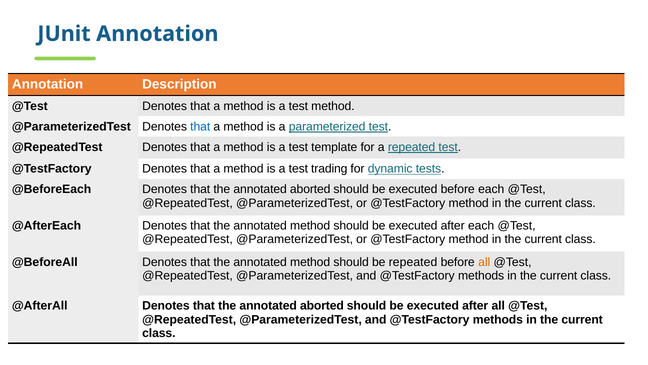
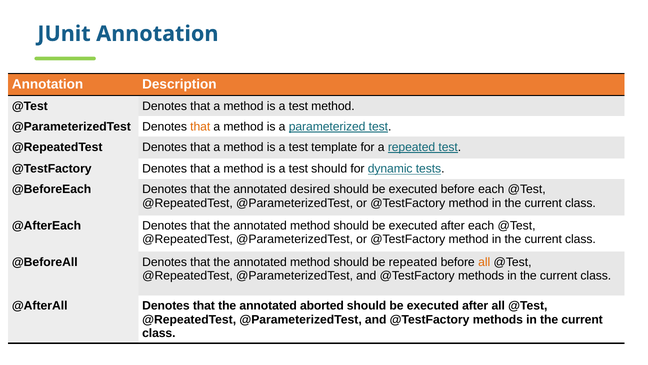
that colour: blue -> orange (200, 126)
test trading: trading -> should (329, 169)
aborted: aborted -> desired (310, 189)
